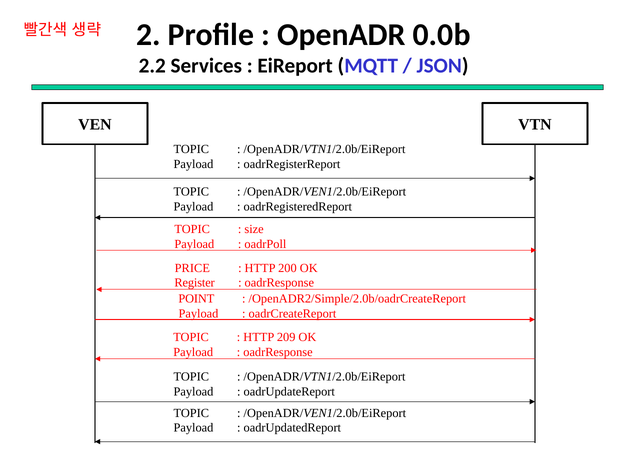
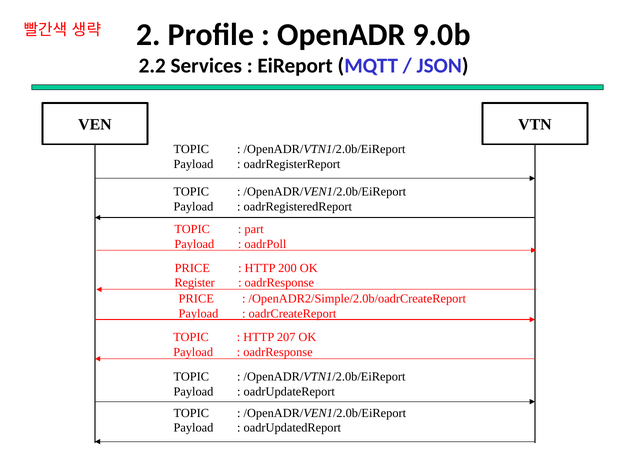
0.0b: 0.0b -> 9.0b (442, 35)
size: size -> part (254, 229)
POINT: POINT -> PRICE (196, 299)
209: 209 -> 207 (286, 338)
